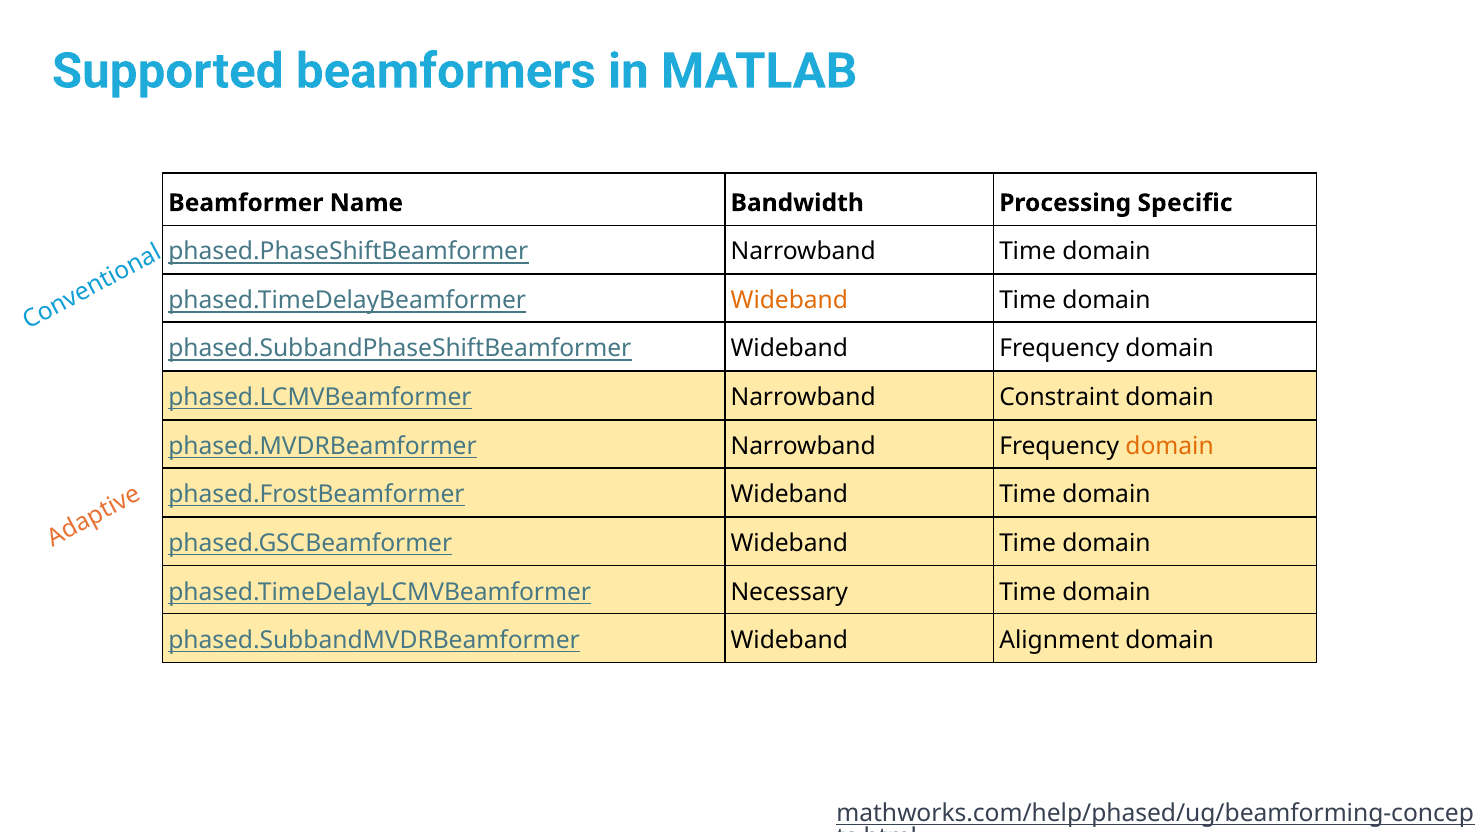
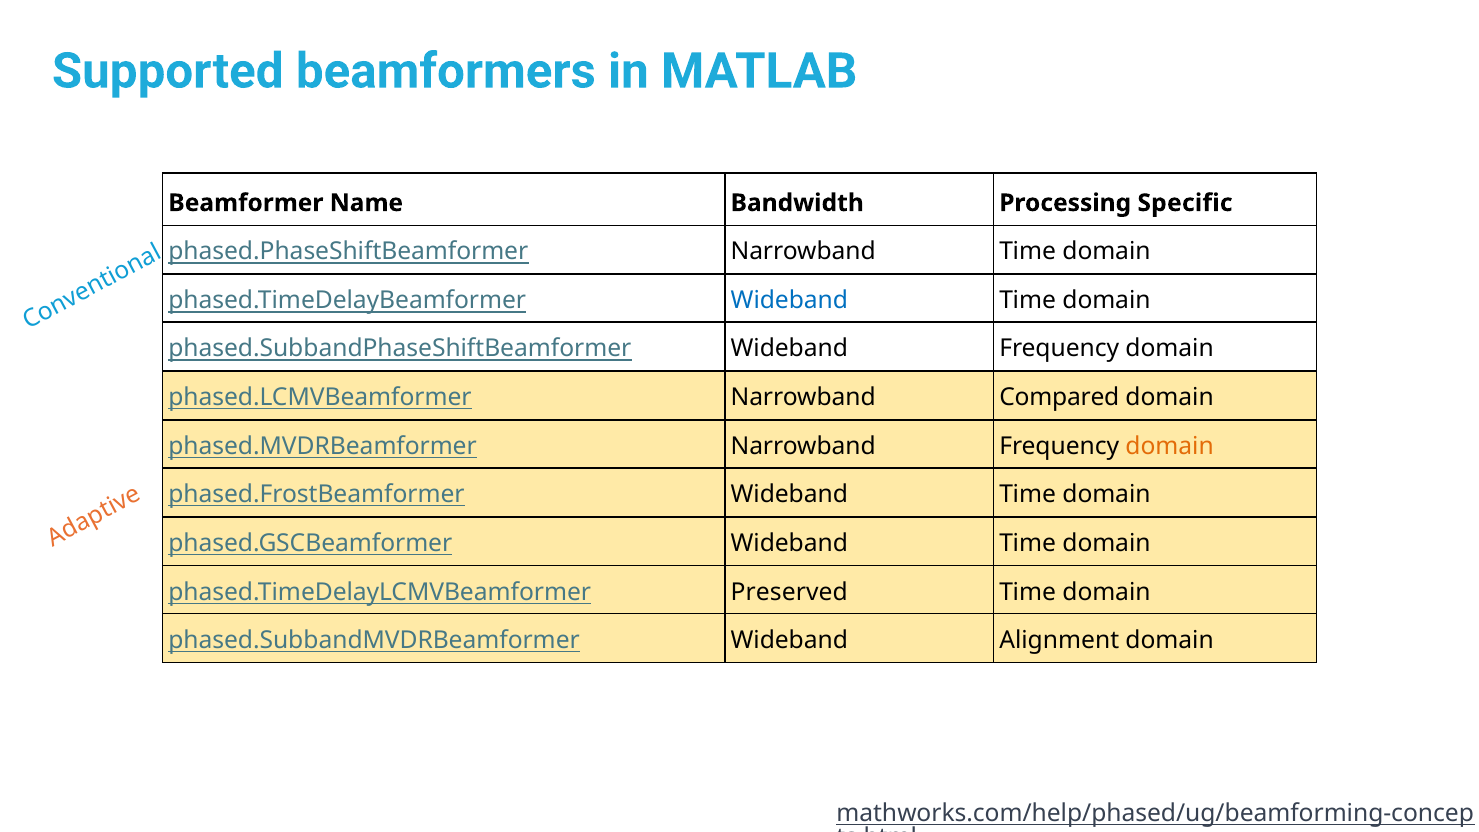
Wideband colour: orange -> blue (789, 301)
Constraint: Constraint -> Compared (1059, 398)
Necessary: Necessary -> Preserved (789, 592)
